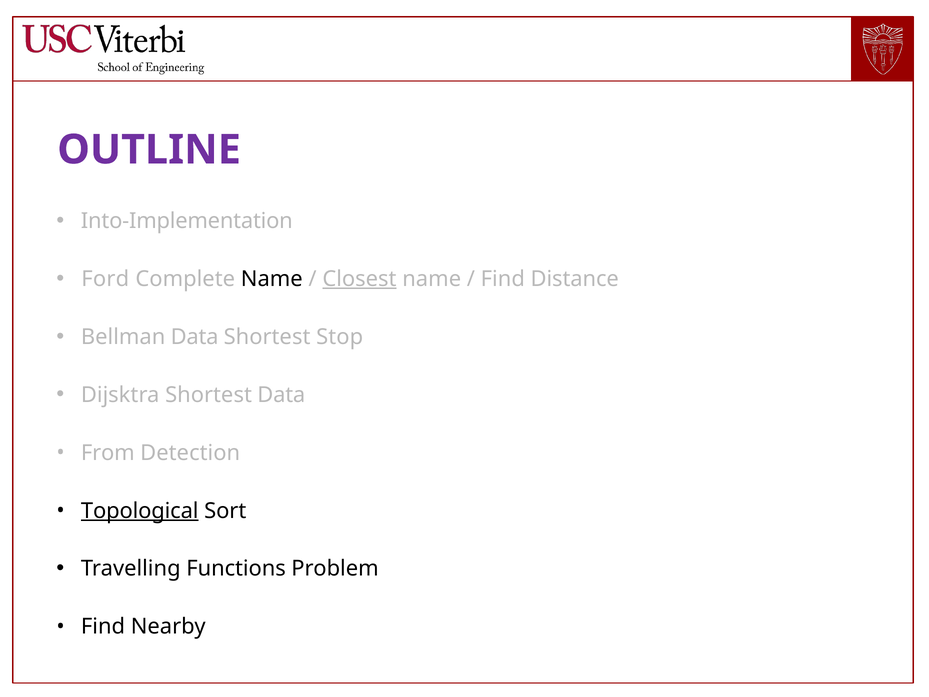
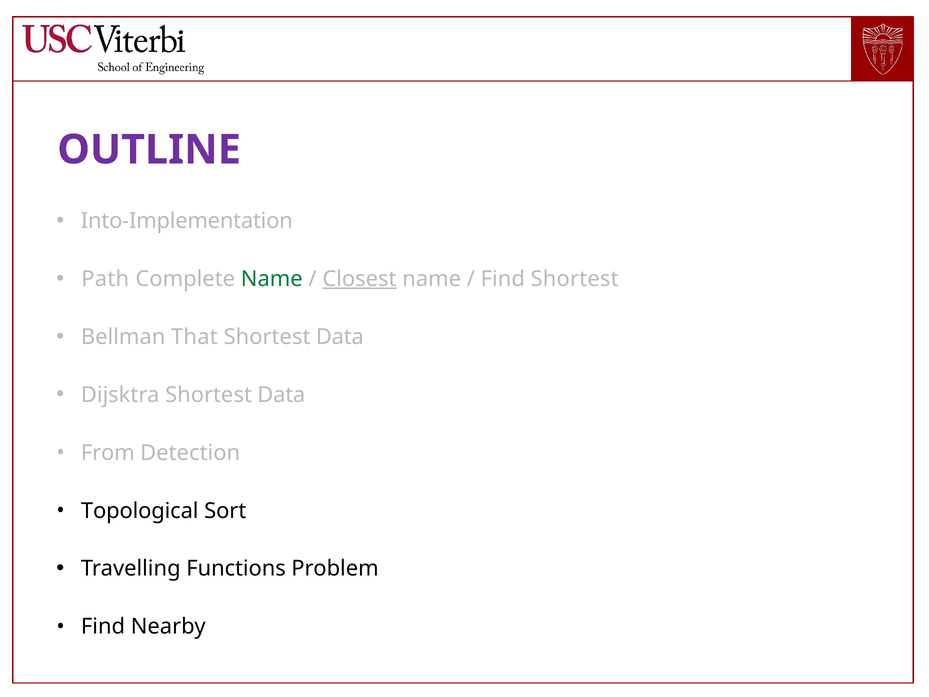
Ford: Ford -> Path (105, 279)
Name colour: black -> green (272, 279)
Find Distance: Distance -> Shortest (575, 279)
Bellman Data: Data -> That (194, 337)
Stop: Stop -> Data (340, 337)
Topological underline: present -> none (140, 511)
